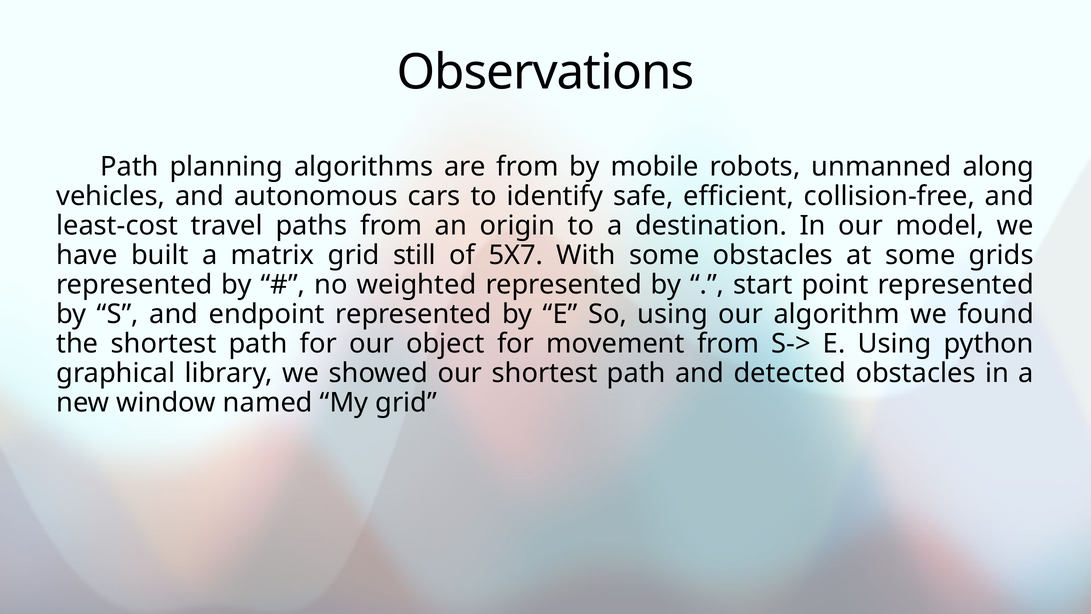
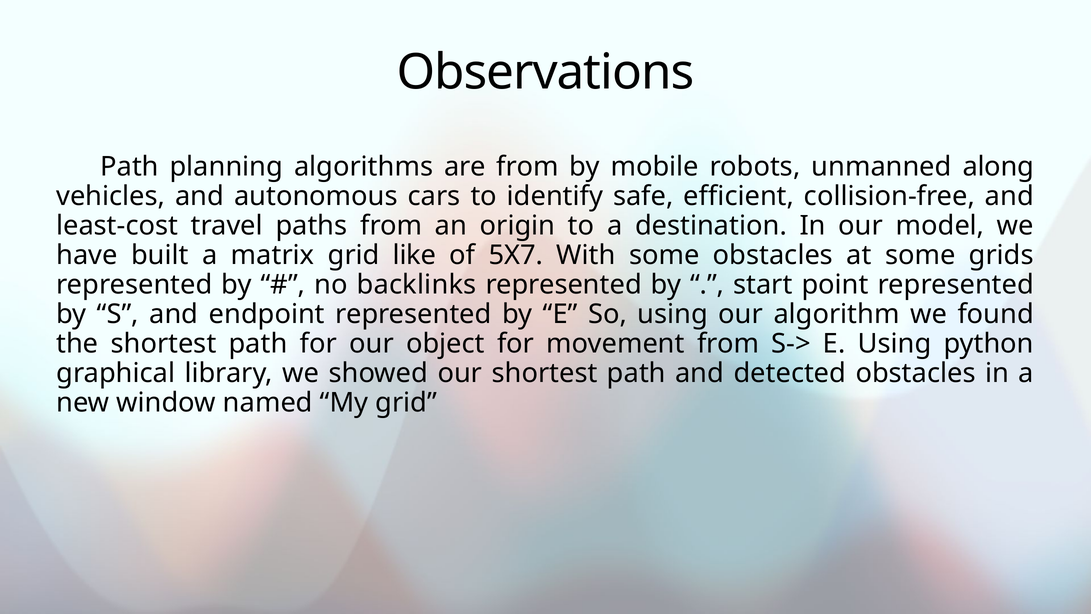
still: still -> like (415, 255)
weighted: weighted -> backlinks (416, 285)
